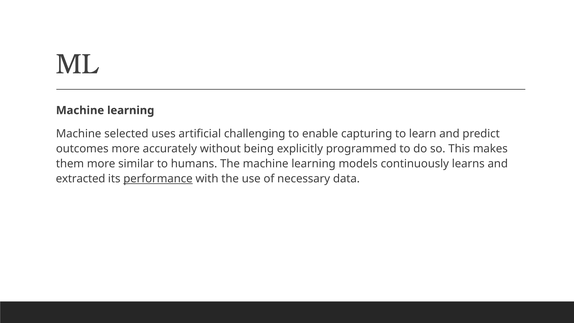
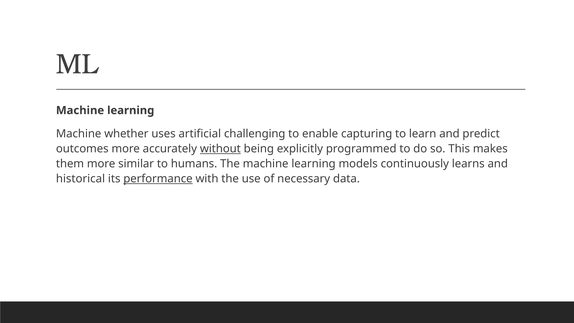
selected: selected -> whether (126, 134)
without underline: none -> present (220, 149)
extracted: extracted -> historical (80, 179)
